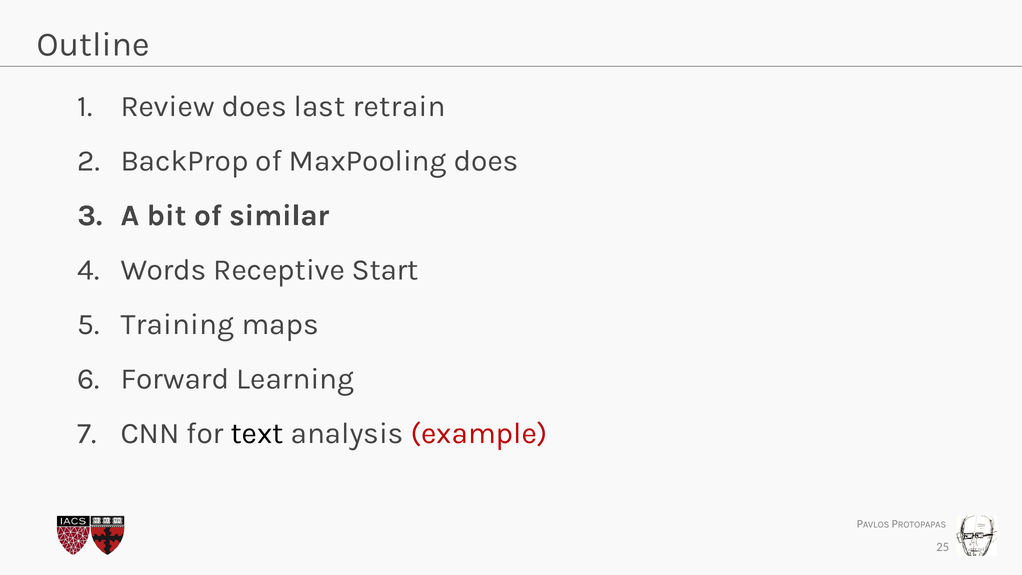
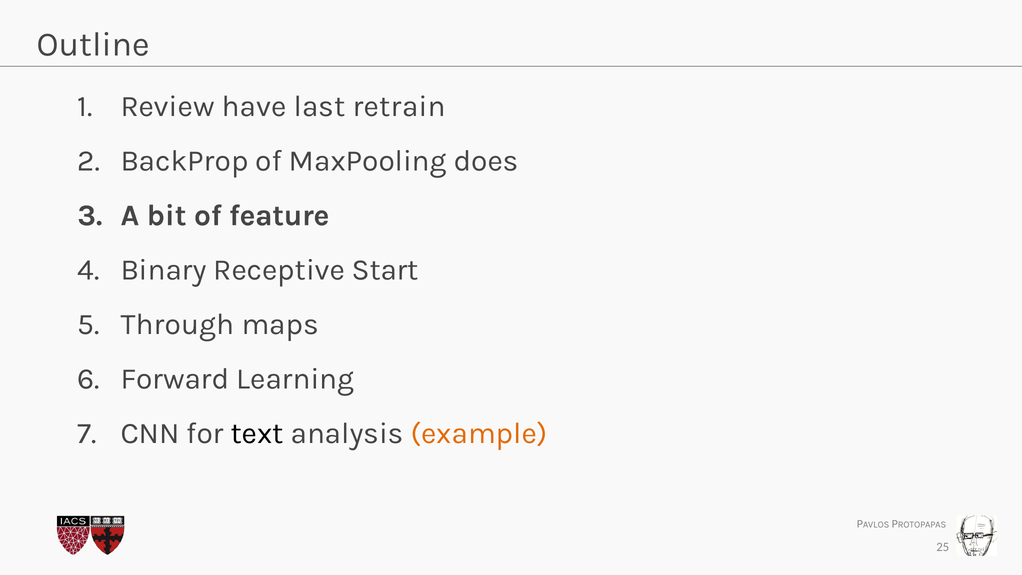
Review does: does -> have (254, 106)
similar: similar -> feature (279, 215)
Words: Words -> Binary (163, 270)
Training: Training -> Through (177, 324)
example colour: red -> orange (479, 433)
